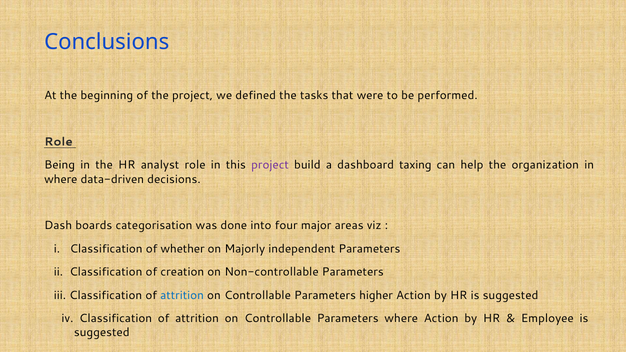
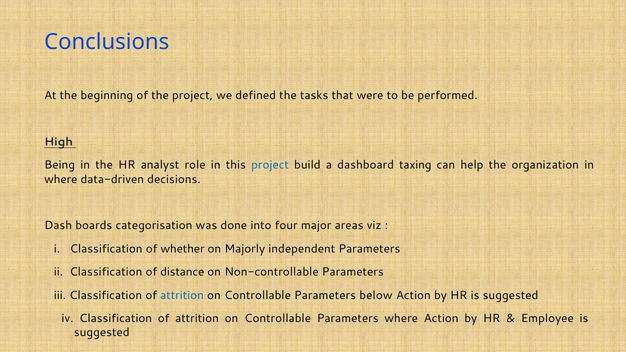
Role: Role -> High (59, 142)
project colour: purple -> blue (270, 165)
creation: creation -> distance (182, 272)
higher: higher -> below (376, 295)
